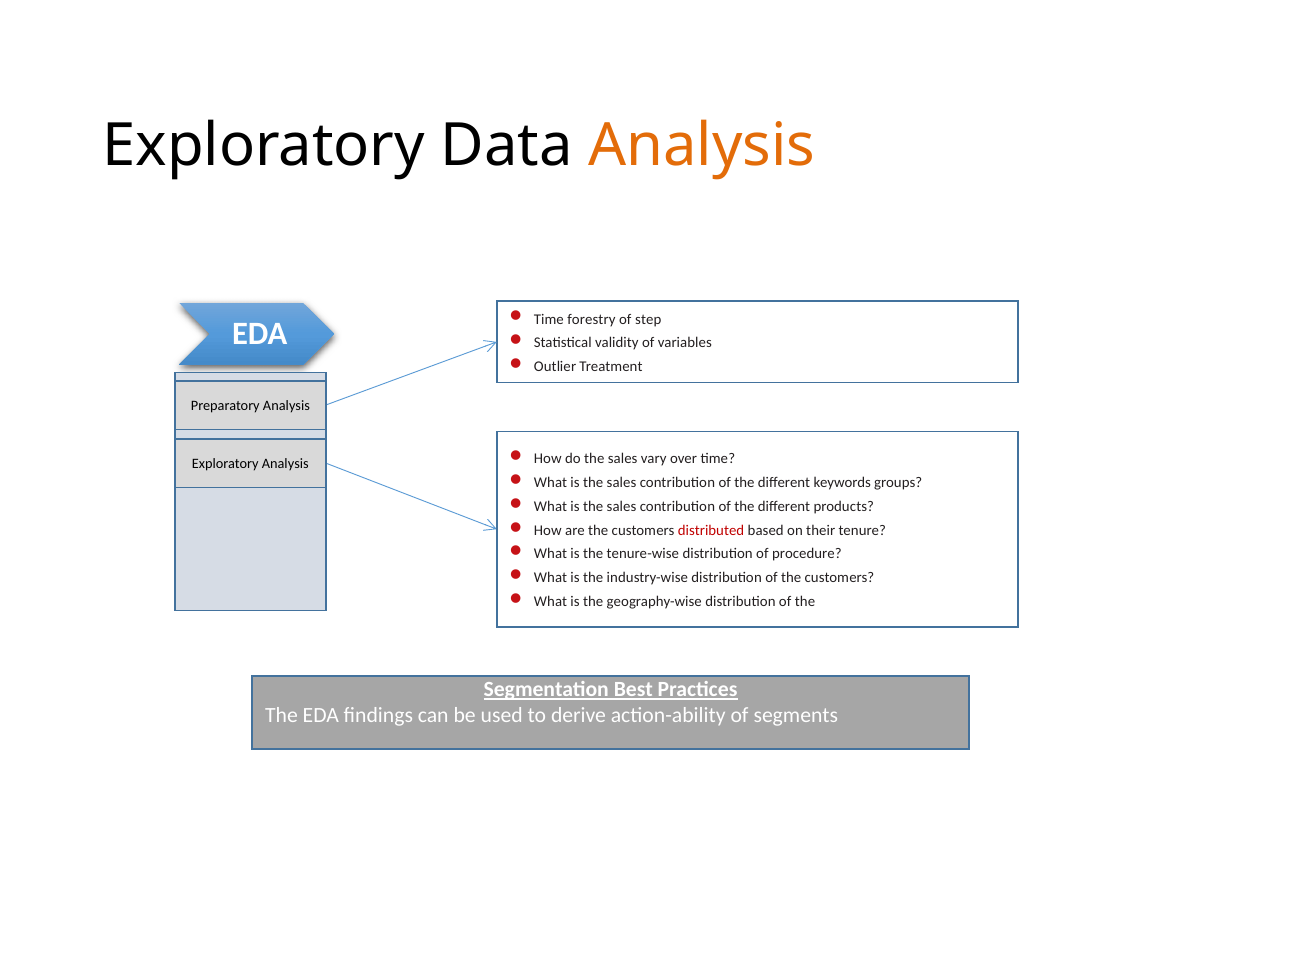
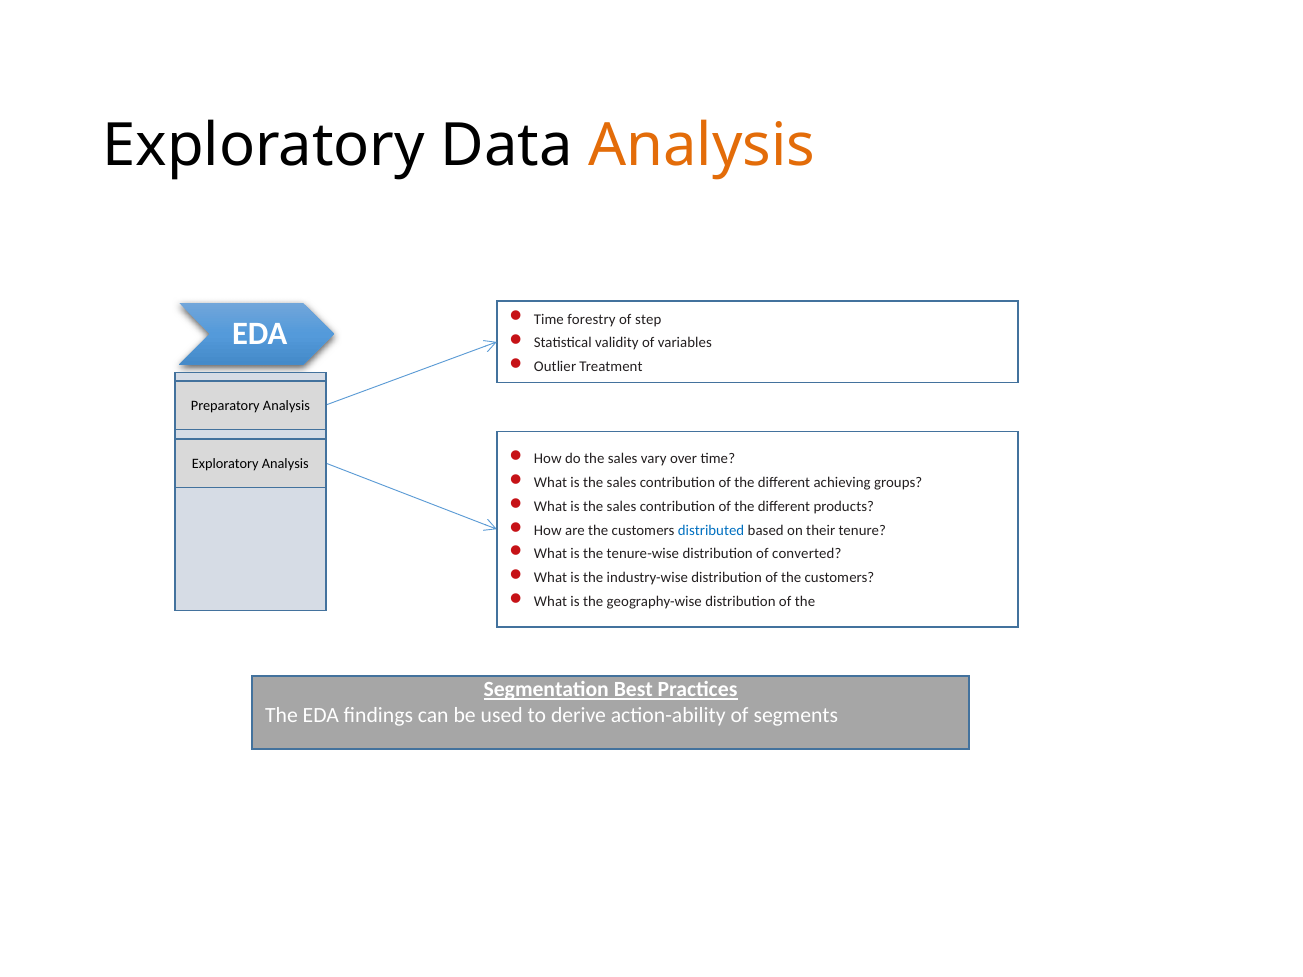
keywords: keywords -> achieving (842, 483)
distributed colour: red -> blue (711, 530)
procedure: procedure -> converted (807, 554)
